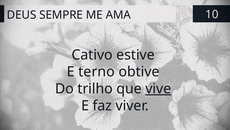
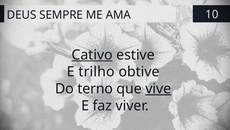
Cativo underline: none -> present (92, 55)
terno: terno -> trilho (96, 71)
trilho: trilho -> terno (95, 88)
